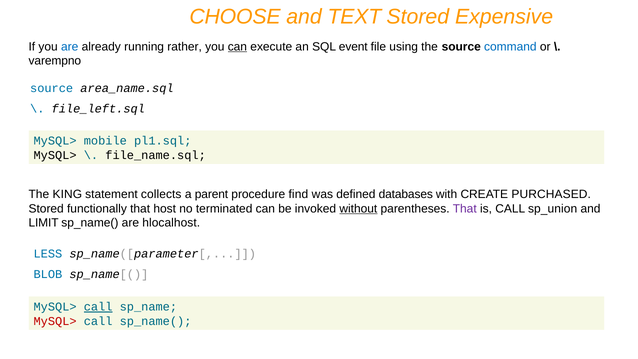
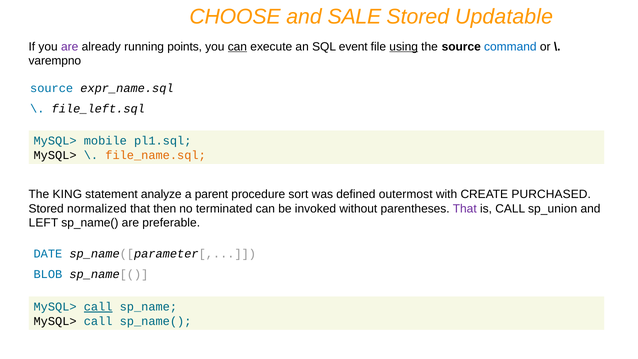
TEXT: TEXT -> SALE (354, 17)
Expensive: Expensive -> Updatable (504, 17)
are colour: blue -> purple (70, 47)
rather: rather -> points (185, 47)
using underline: none -> present (404, 47)
area_name.sql: area_name.sql -> expr_name.sql (127, 88)
file_name.sql colour: black -> orange (156, 155)
collects: collects -> analyze (161, 194)
find: find -> sort (298, 194)
databases: databases -> outermost (406, 194)
functionally: functionally -> normalized (97, 209)
host: host -> then (165, 209)
without underline: present -> none (358, 209)
LIMIT: LIMIT -> LEFT (43, 223)
hlocalhost: hlocalhost -> preferable (171, 223)
LESS: LESS -> DATE (48, 253)
MySQL> colour: red -> black (55, 321)
